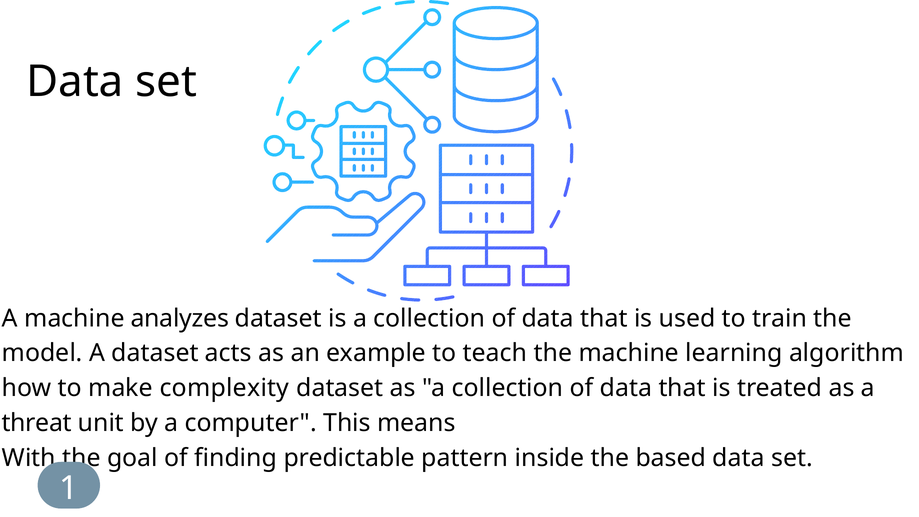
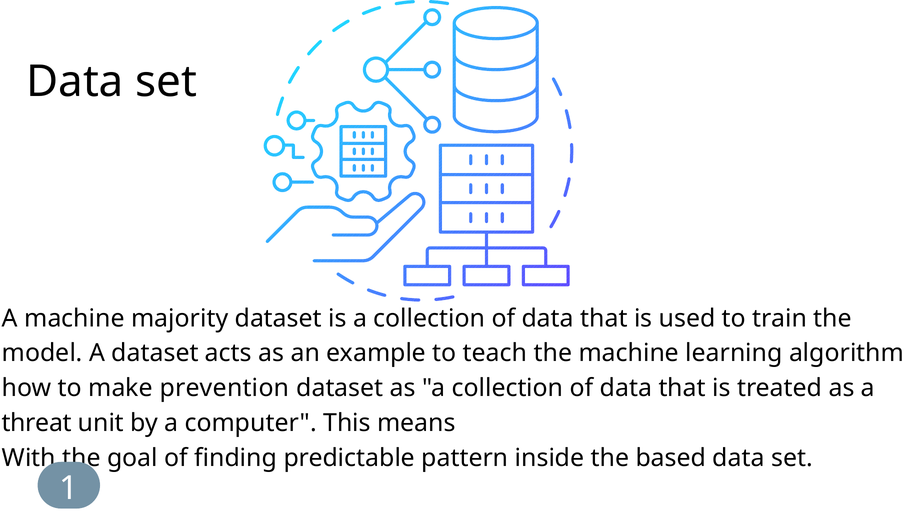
analyzes: analyzes -> majority (180, 318)
complexity: complexity -> prevention (224, 388)
